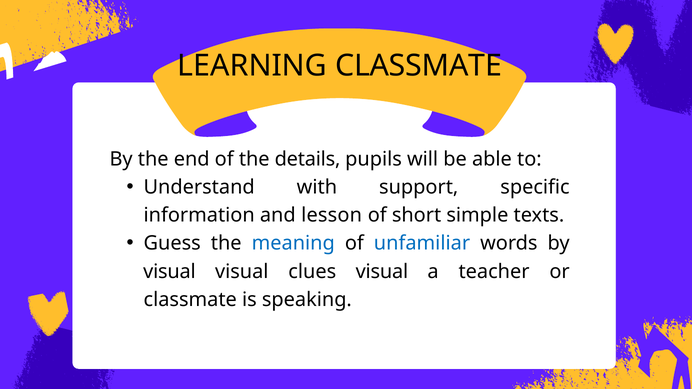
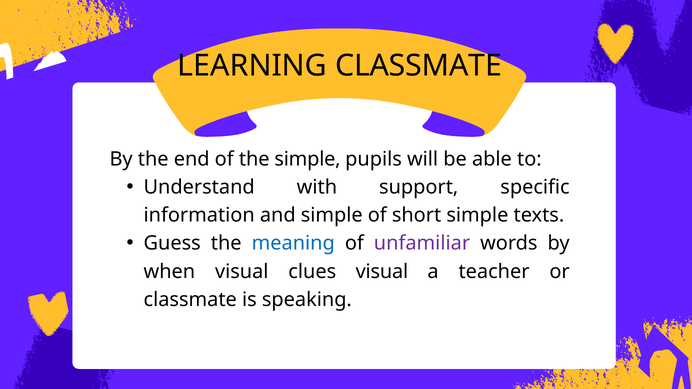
the details: details -> simple (308, 159)
and lesson: lesson -> simple (332, 215)
unfamiliar colour: blue -> purple (422, 244)
visual: visual -> when (169, 272)
